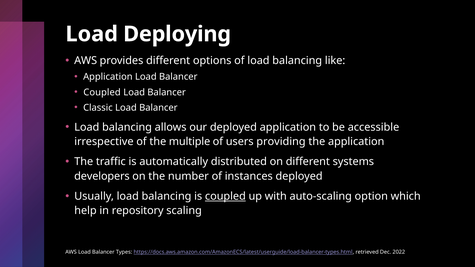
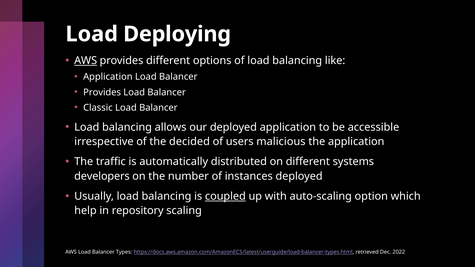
AWS underline: none -> present (86, 61)
Coupled: Coupled -> Provides (102, 92)
multiple: multiple -> decided (189, 142)
providing: providing -> malicious (281, 142)
